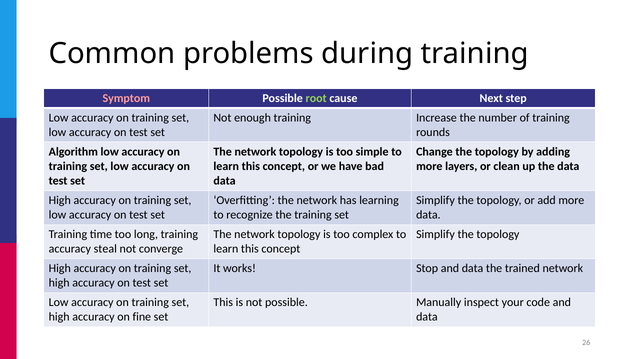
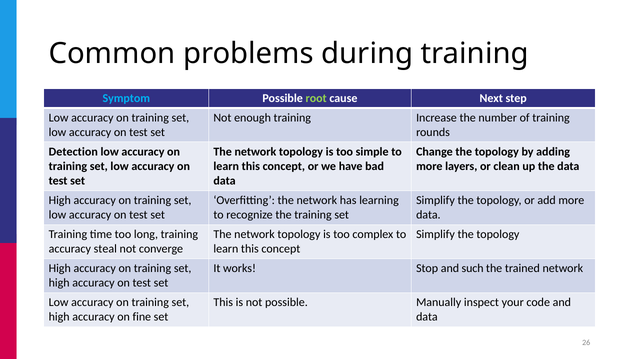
Symptom colour: pink -> light blue (126, 98)
Algorithm: Algorithm -> Detection (73, 152)
Stop and data: data -> such (473, 269)
